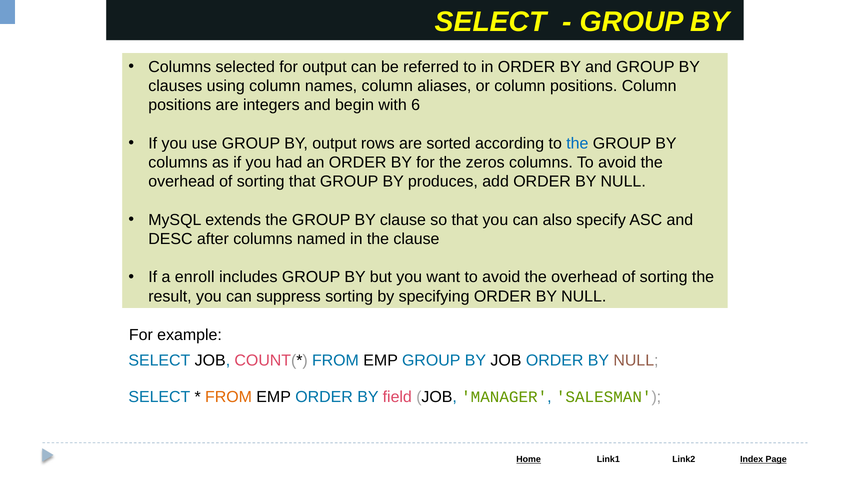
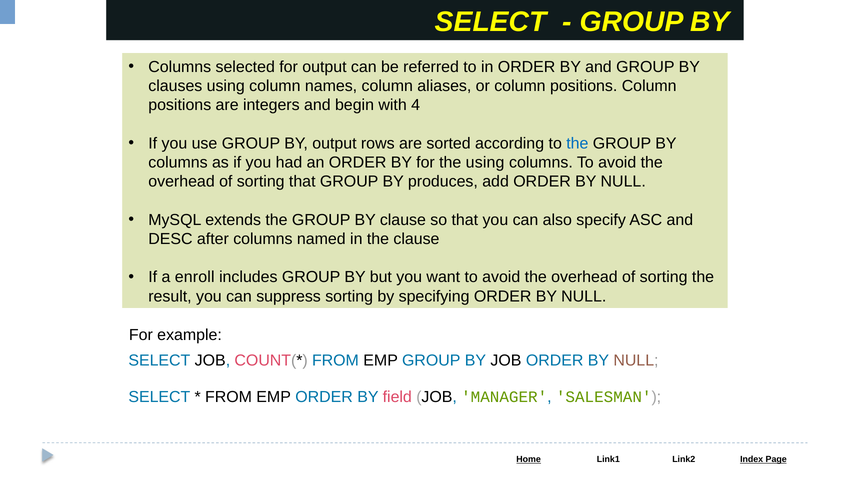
6: 6 -> 4 (416, 105)
the zeros: zeros -> using (485, 163)
FROM colour: orange -> black (229, 397)
